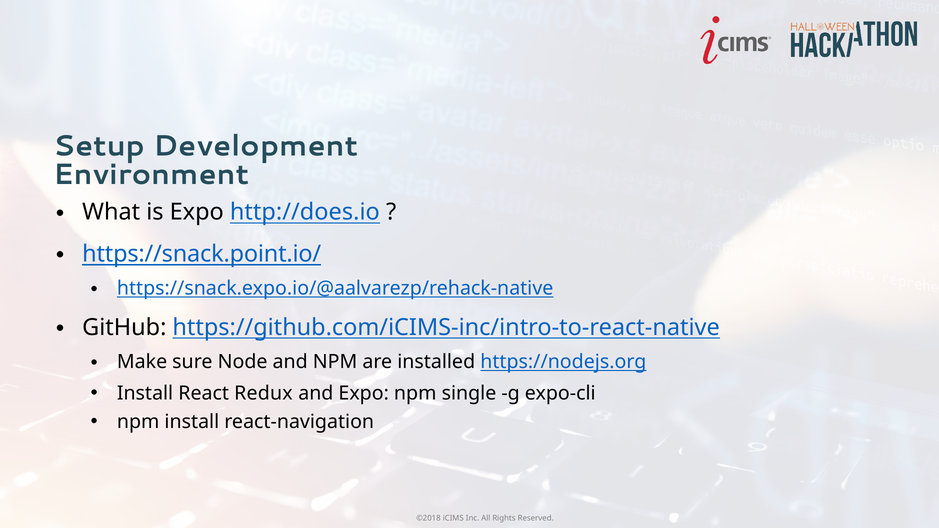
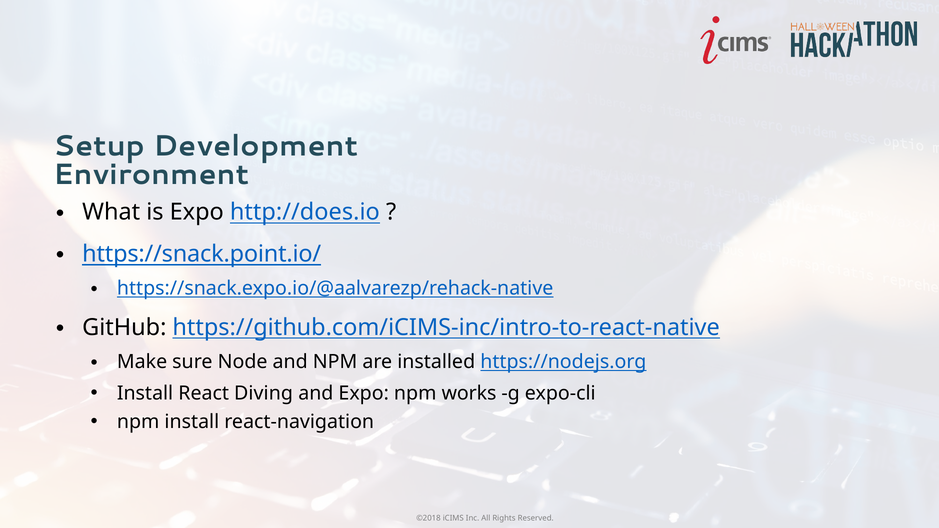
Redux: Redux -> Diving (264, 394)
single: single -> works (469, 394)
